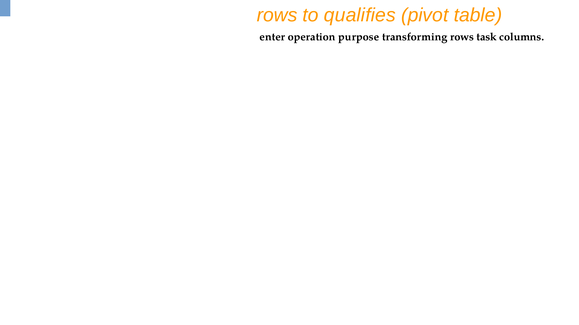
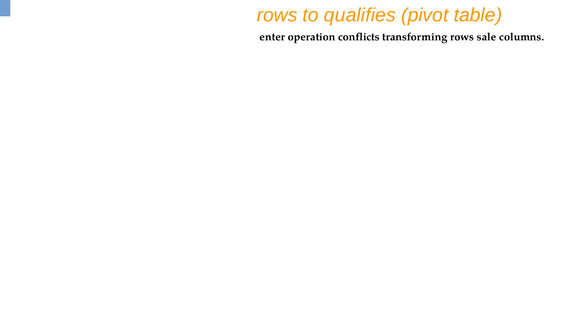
purpose: purpose -> conflicts (359, 37)
task: task -> sale (487, 37)
